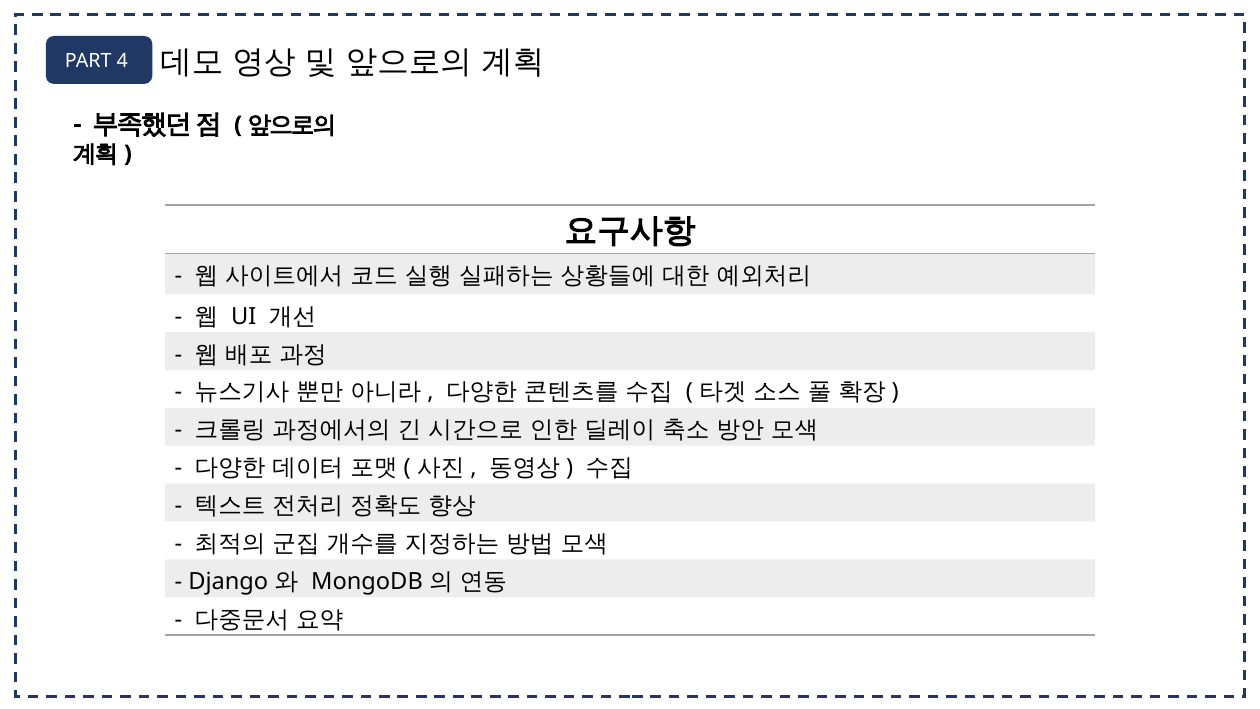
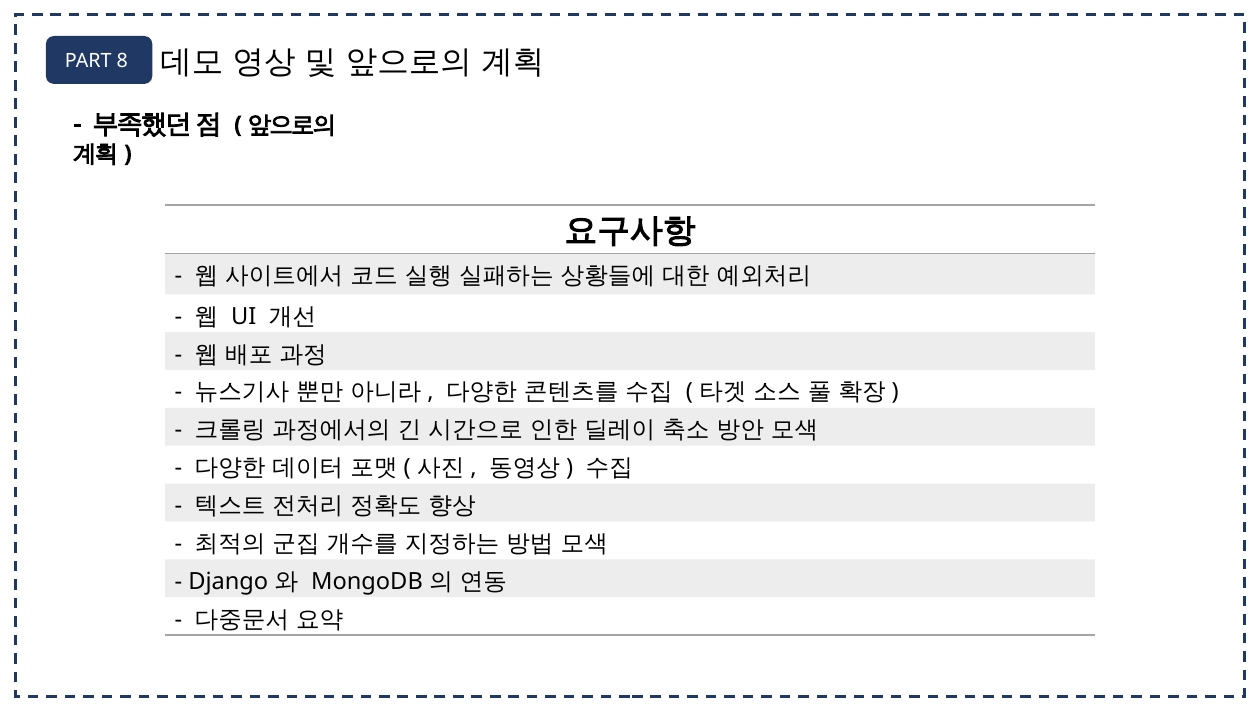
4: 4 -> 8 (122, 61)
